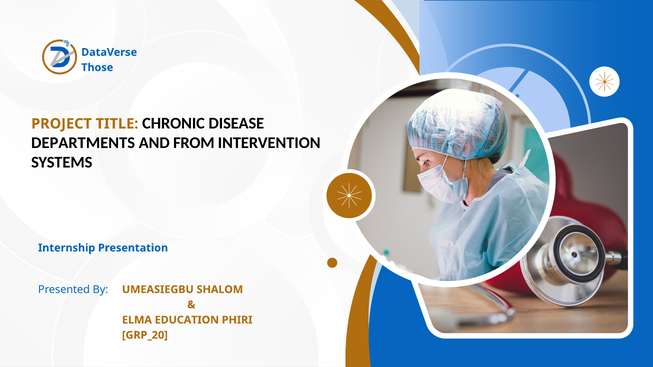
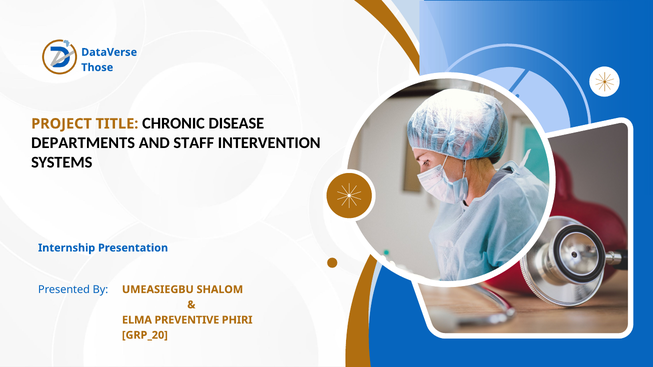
FROM: FROM -> STAFF (194, 143)
EDUCATION: EDUCATION -> PREVENTIVE (187, 320)
